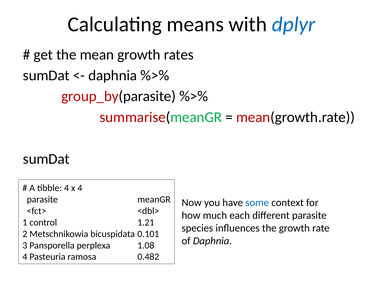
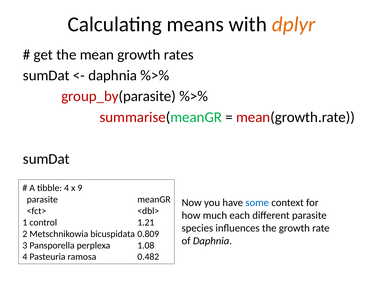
dplyr colour: blue -> orange (294, 24)
x 4: 4 -> 9 (80, 188)
0.101: 0.101 -> 0.809 (148, 234)
